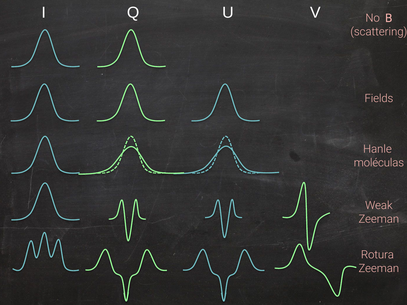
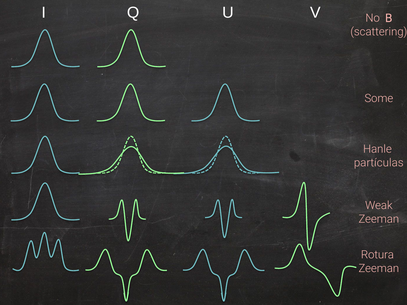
Fields: Fields -> Some (379, 98)
moléculas: moléculas -> partículas (379, 163)
